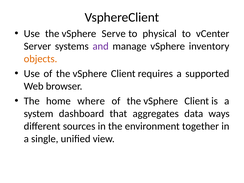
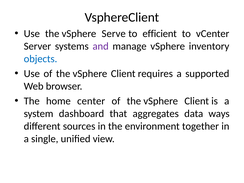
physical: physical -> efficient (160, 34)
objects colour: orange -> blue (41, 59)
where: where -> center (91, 101)
